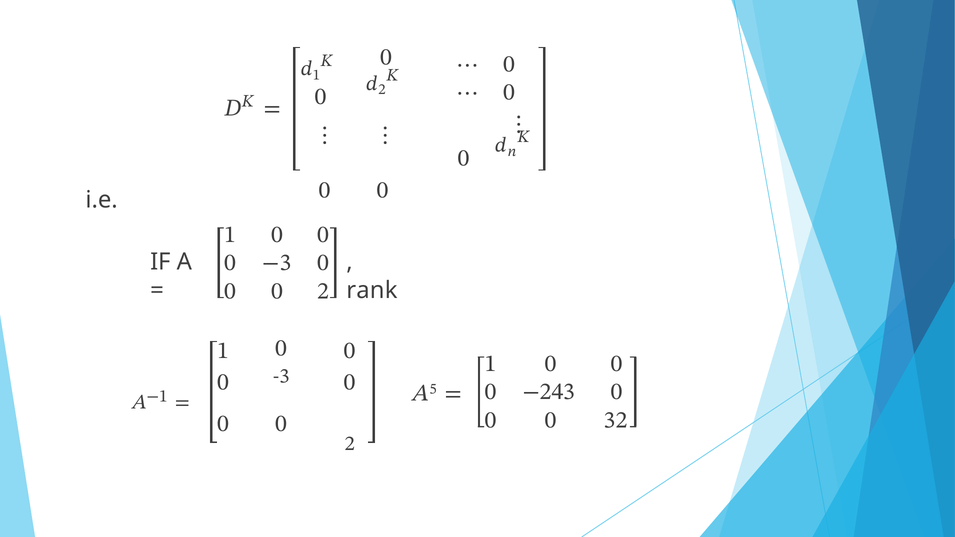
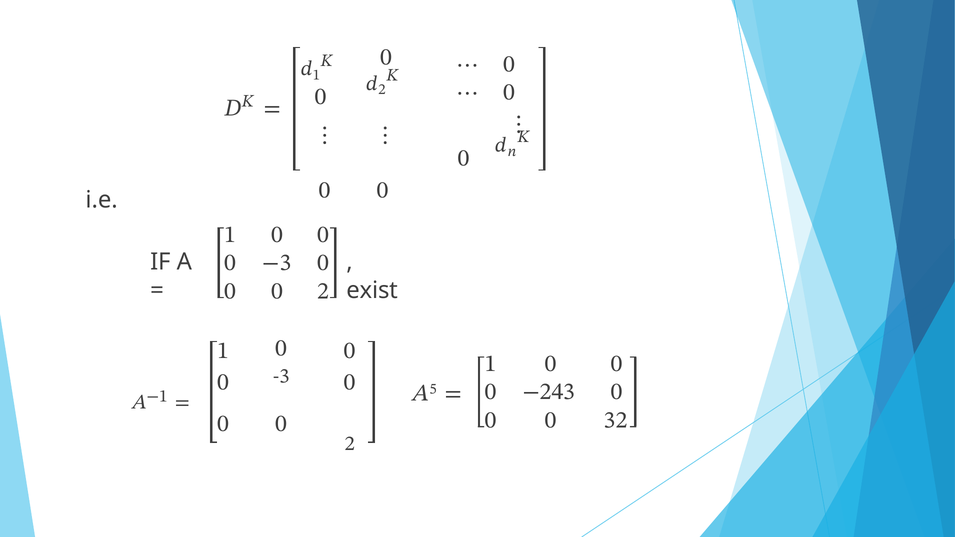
rank: rank -> exist (372, 290)
